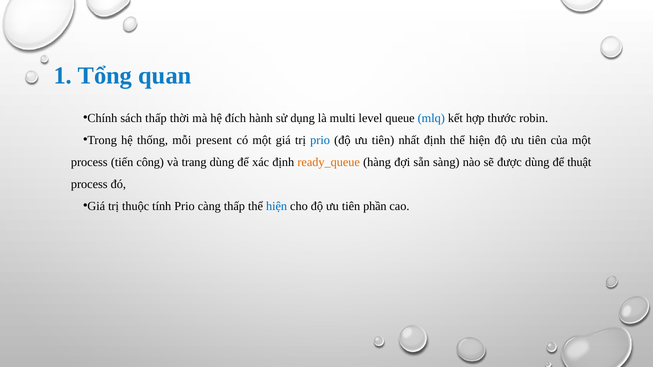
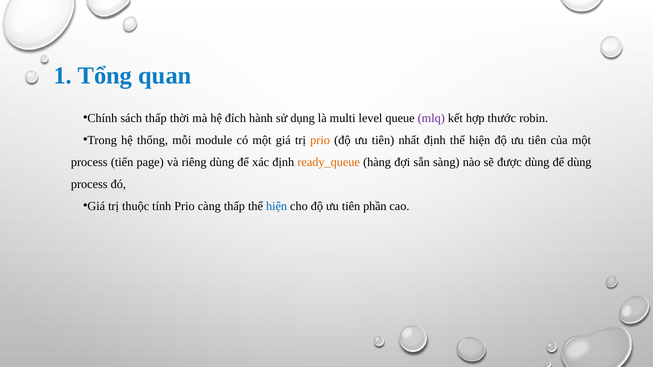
mlq colour: blue -> purple (431, 118)
present: present -> module (214, 140)
prio colour: blue -> orange (320, 140)
công: công -> page (150, 162)
trang: trang -> riêng (194, 162)
để thuật: thuật -> dùng (579, 162)
